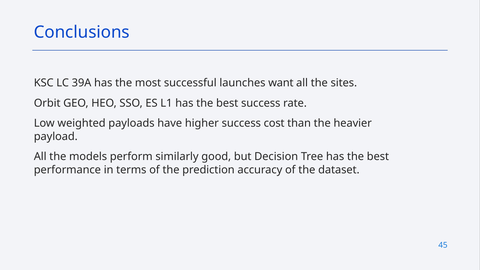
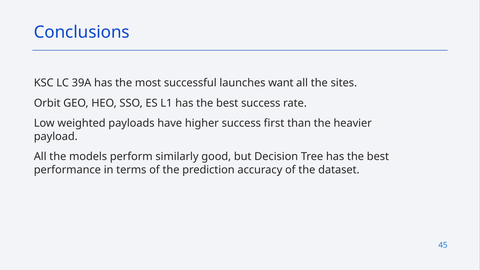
cost: cost -> first (274, 123)
